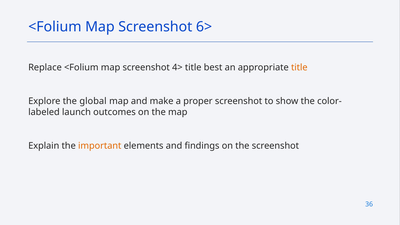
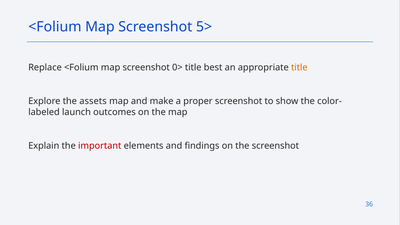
6>: 6> -> 5> (204, 27)
4>: 4> -> 0> (177, 68)
global: global -> assets (93, 101)
important colour: orange -> red (100, 146)
